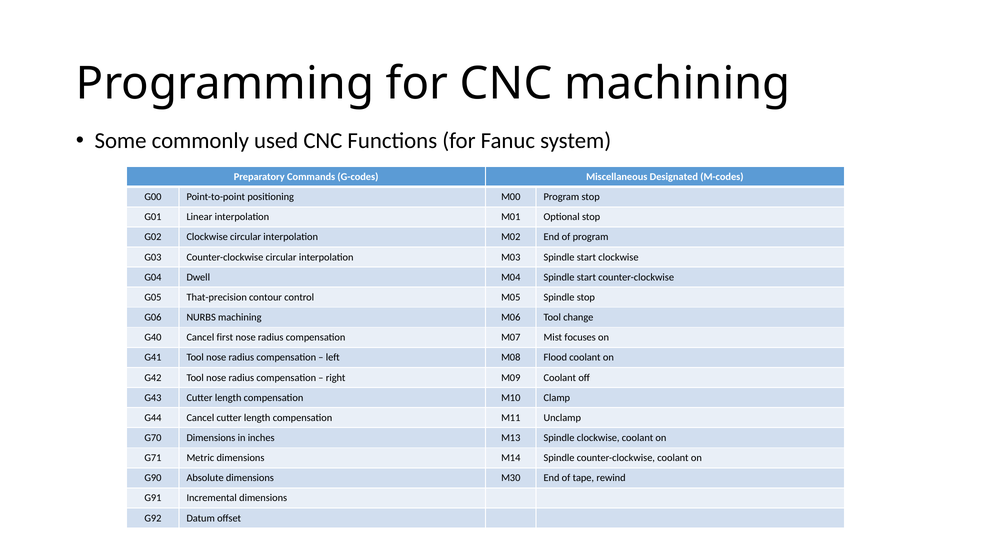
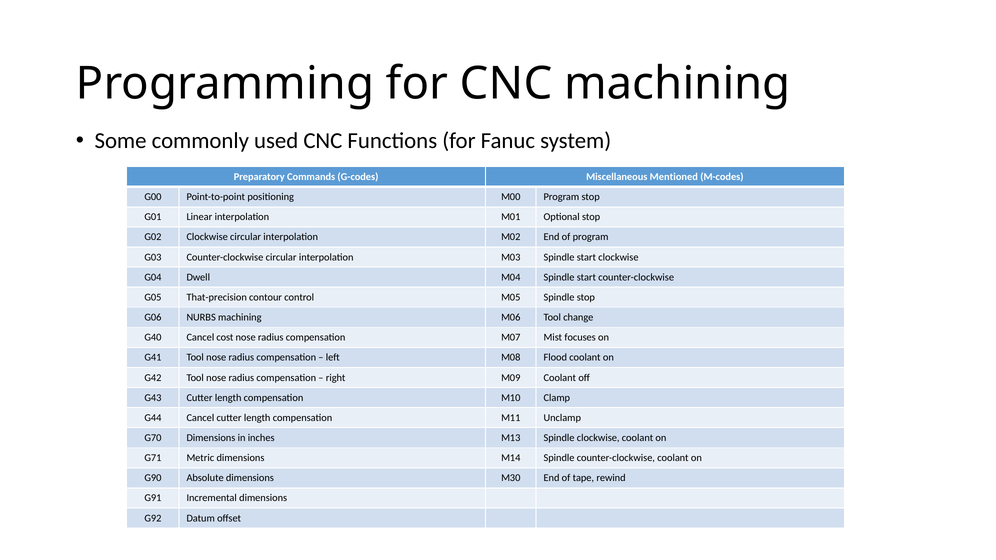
Designated: Designated -> Mentioned (674, 177)
first: first -> cost (225, 338)
